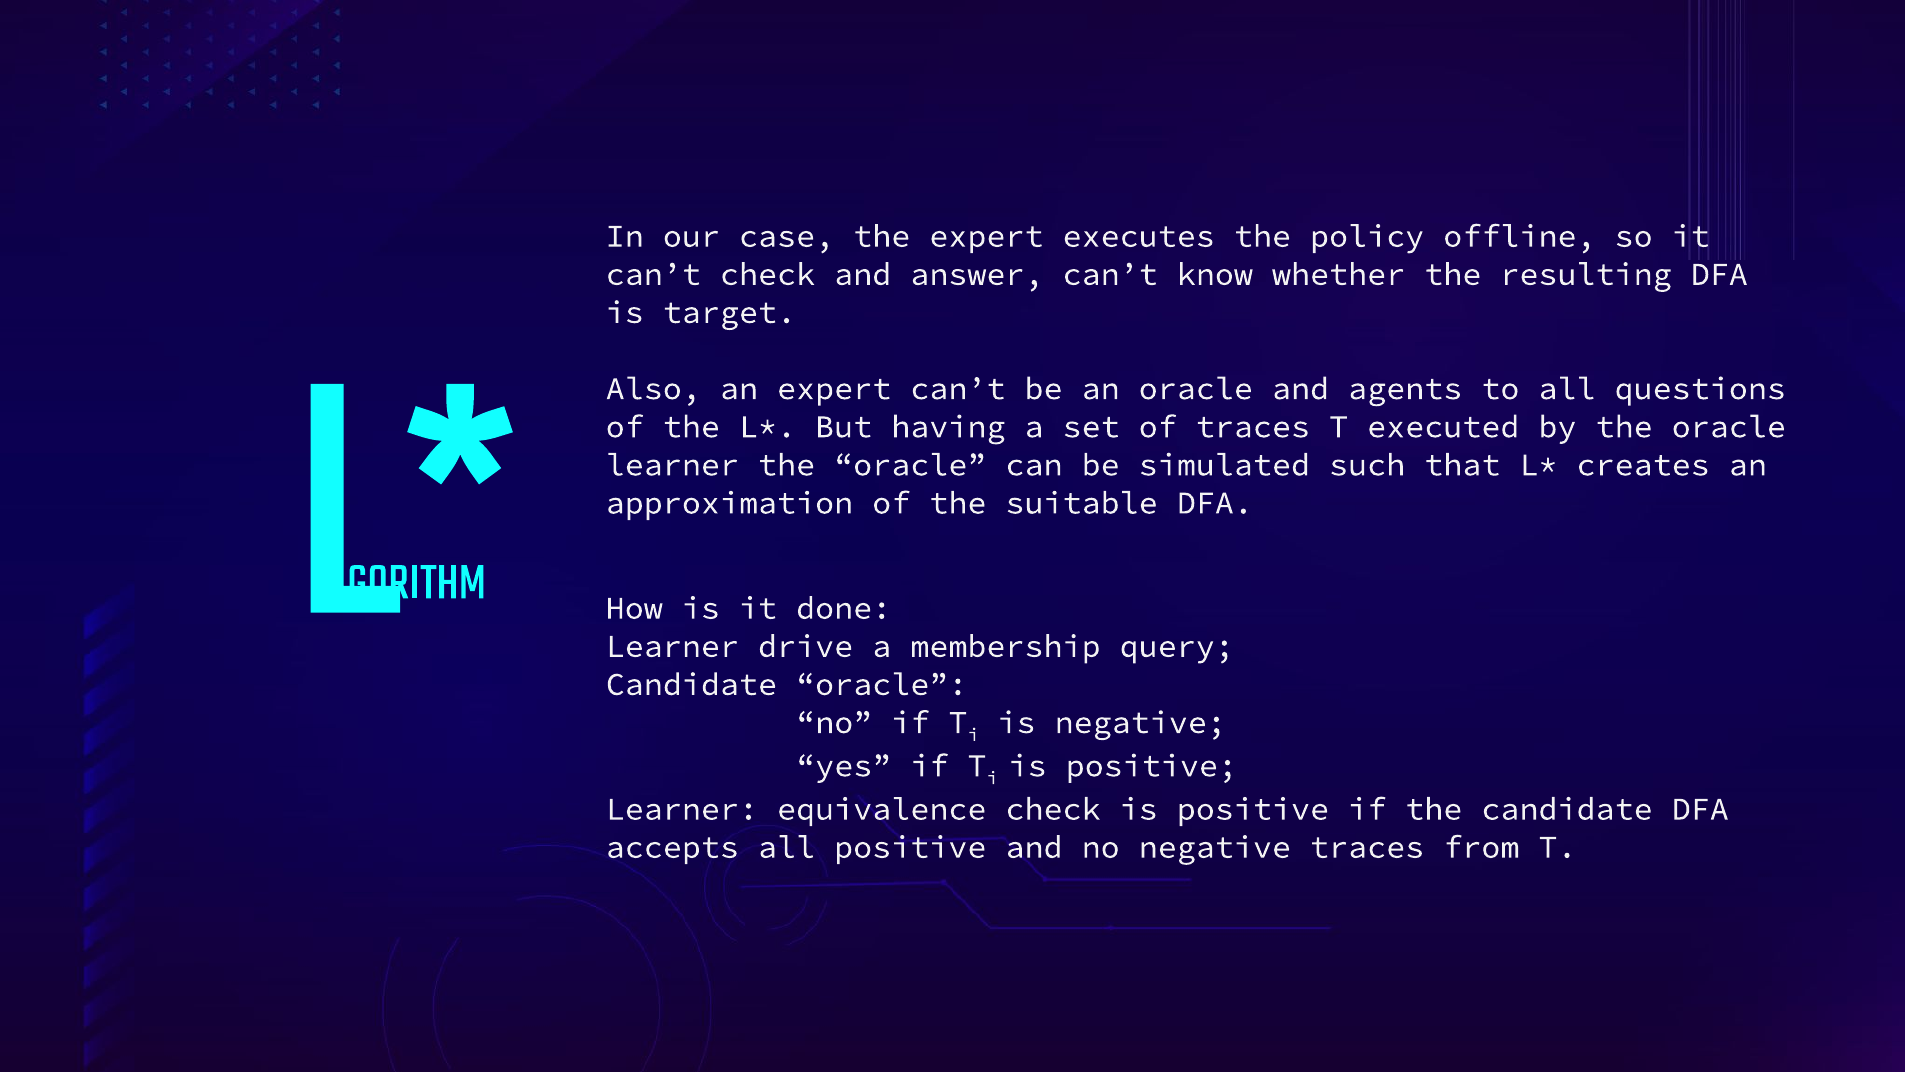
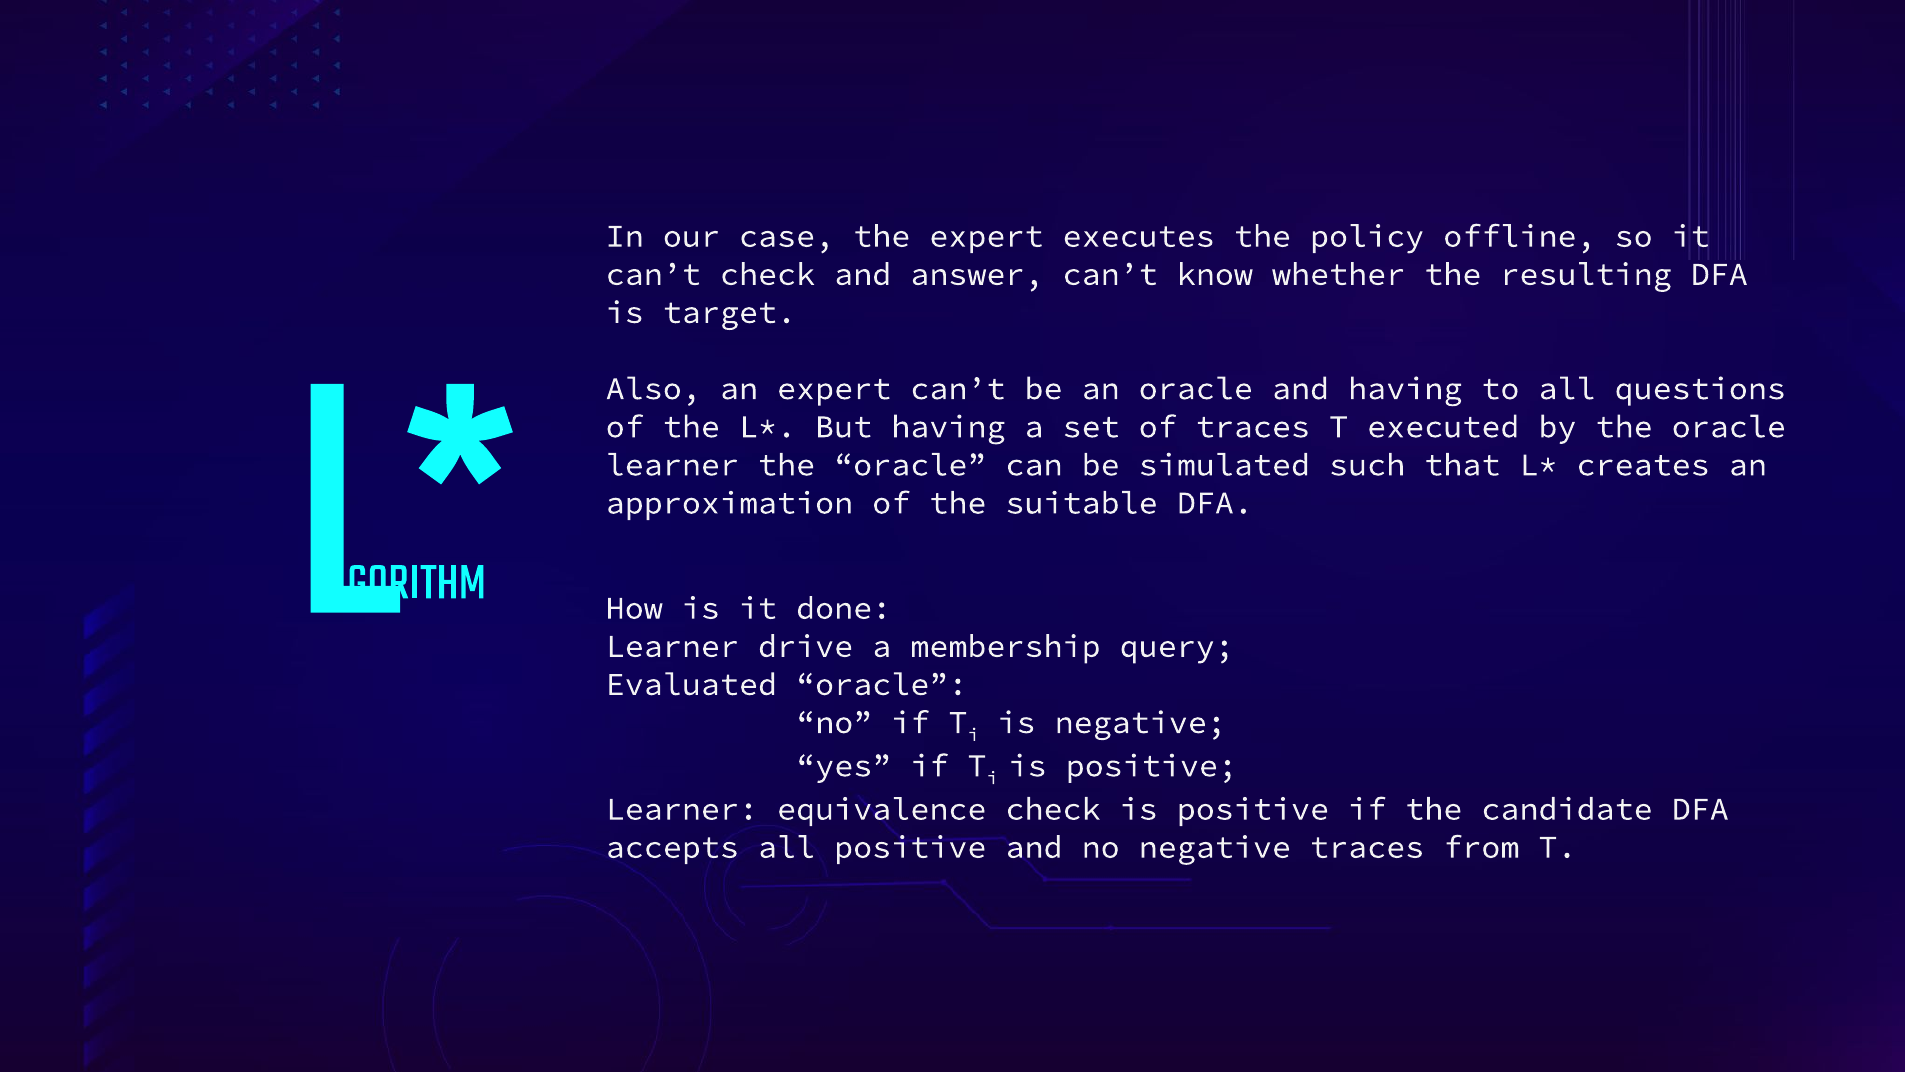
and agents: agents -> having (1405, 389)
Candidate: Candidate -> Evaluated (691, 684)
